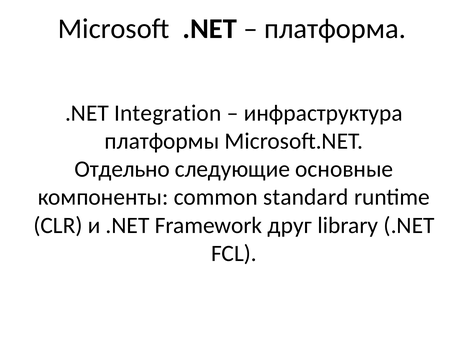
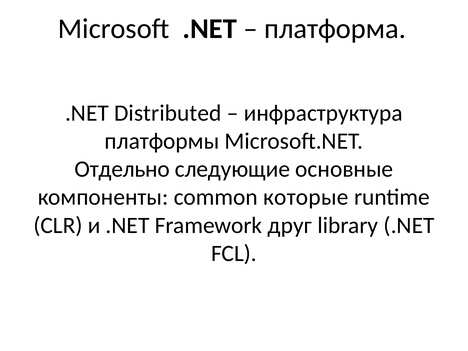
Integration: Integration -> Distributed (168, 113)
standard: standard -> которые (306, 197)
